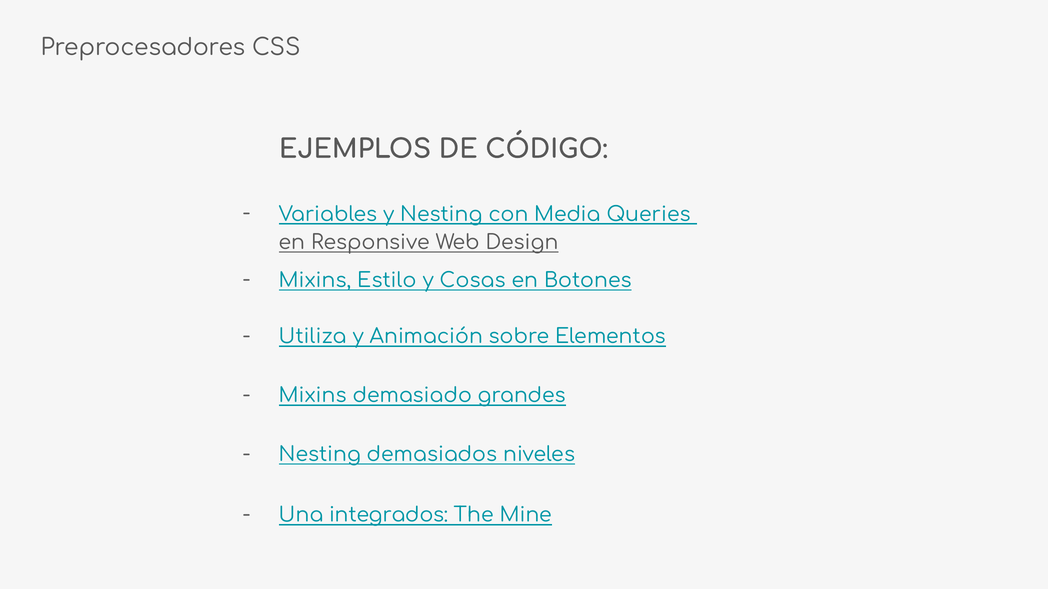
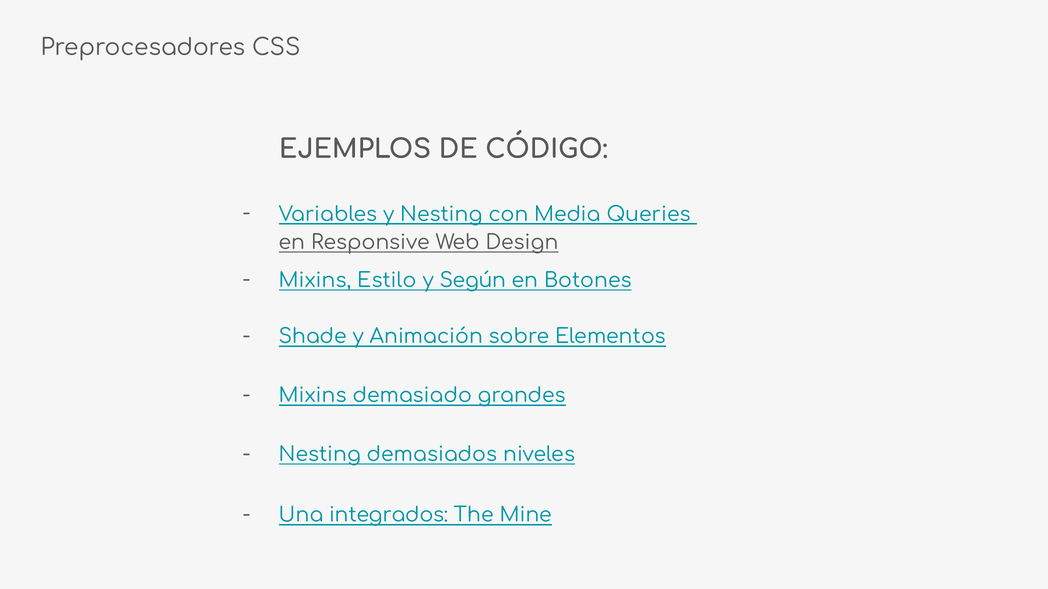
Cosas: Cosas -> Según (473, 281)
Utiliza: Utiliza -> Shade (313, 337)
